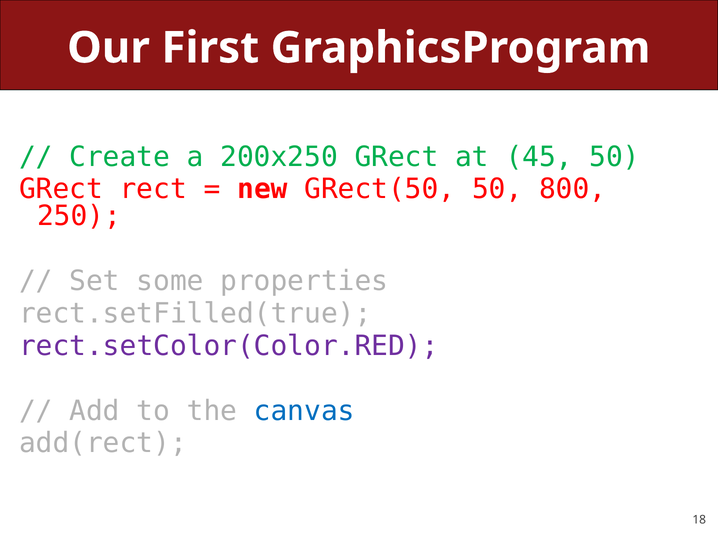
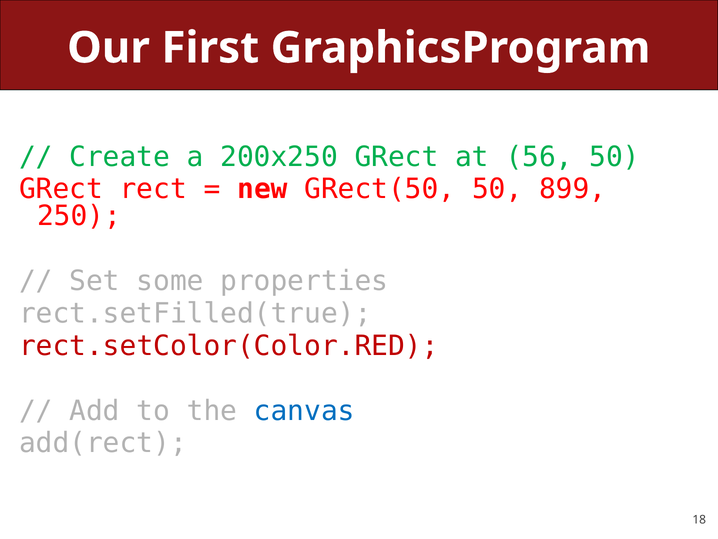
45: 45 -> 56 (539, 157)
800: 800 -> 899 (573, 189)
rect.setColor(Color.RED colour: purple -> red (229, 346)
